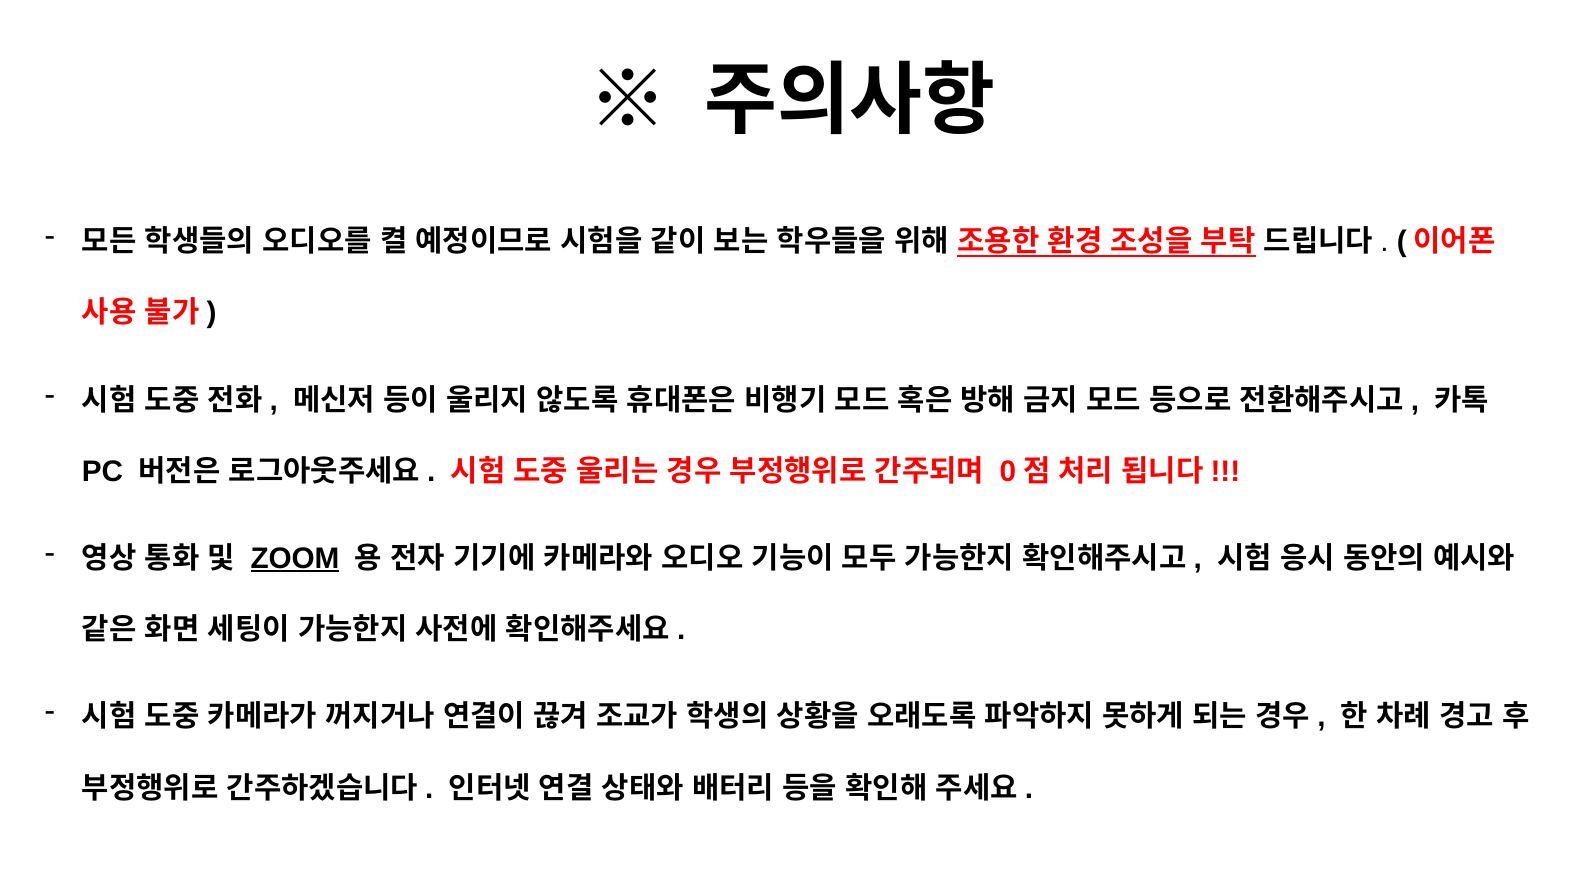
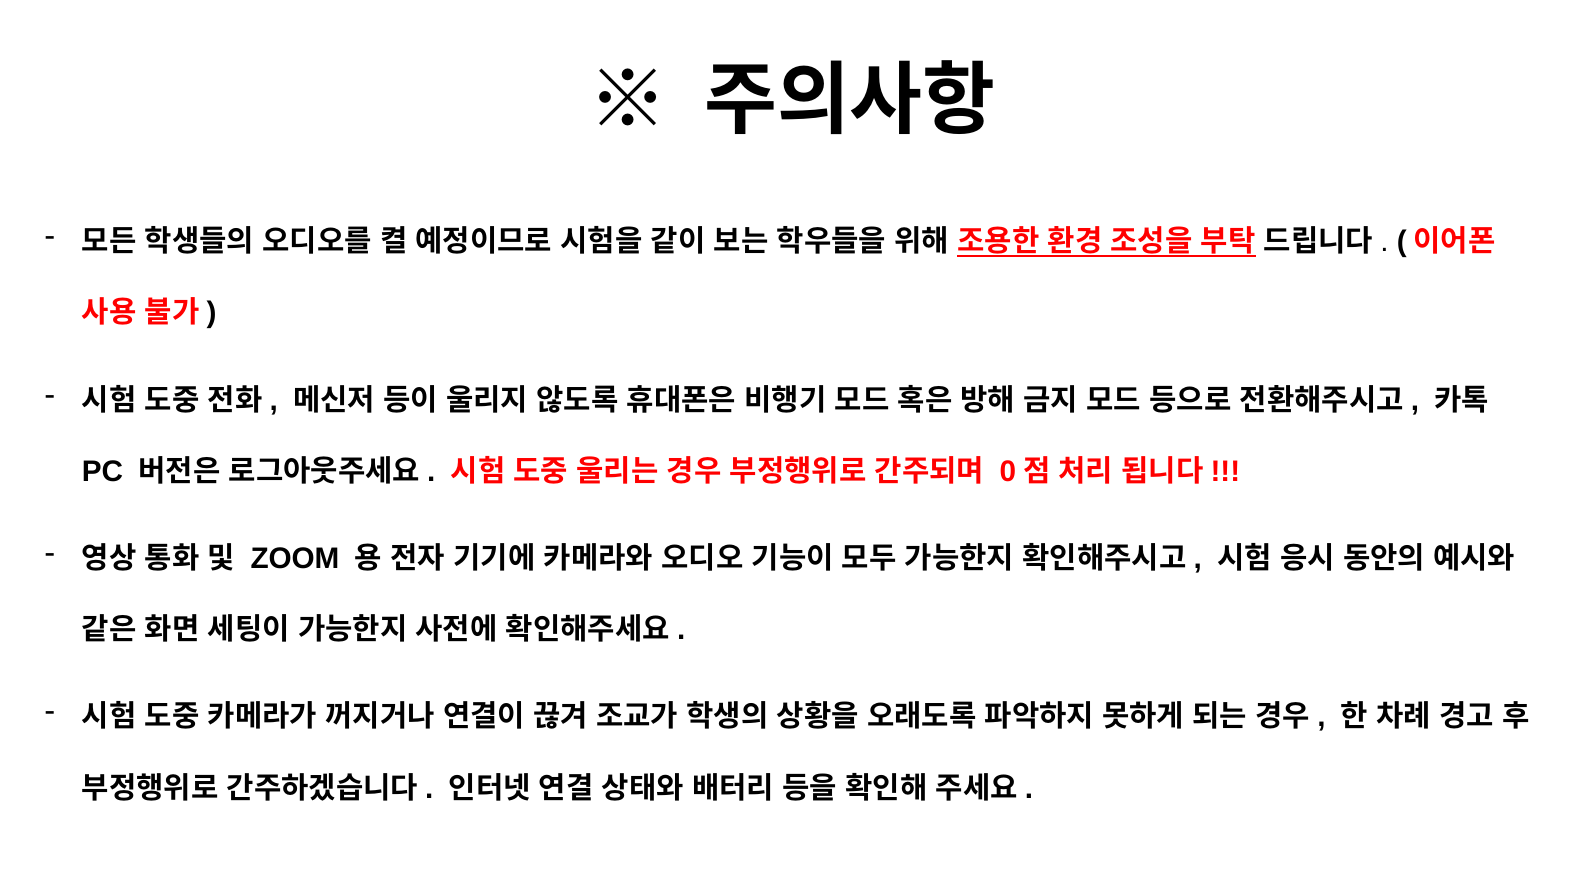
ZOOM underline: present -> none (295, 559)
